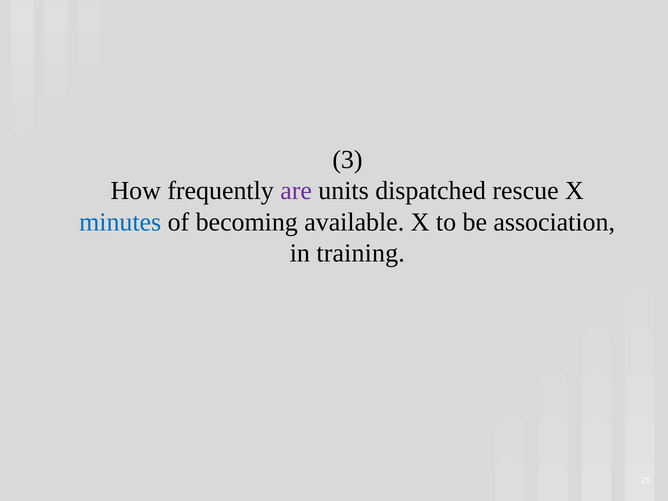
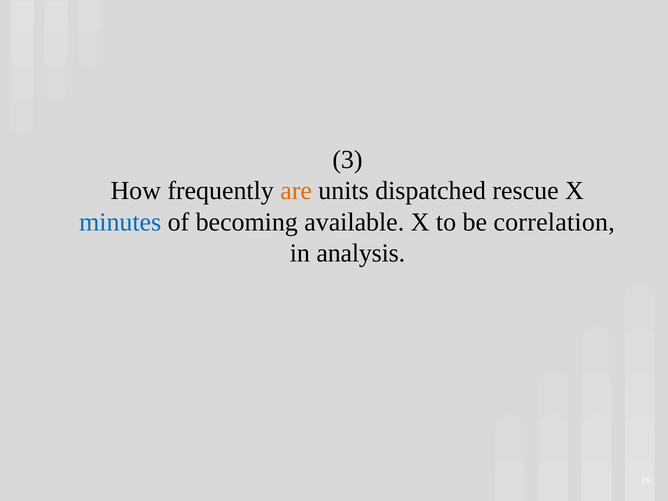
are colour: purple -> orange (296, 191)
association: association -> correlation (554, 222)
training: training -> analysis (361, 253)
